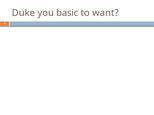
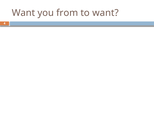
Duke: Duke -> Want (23, 13)
basic: basic -> from (67, 13)
